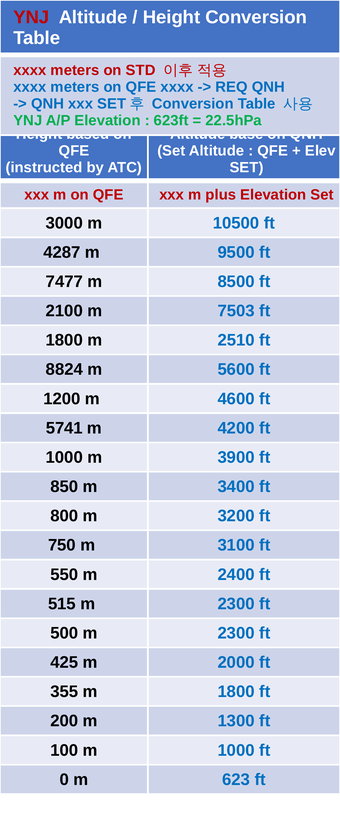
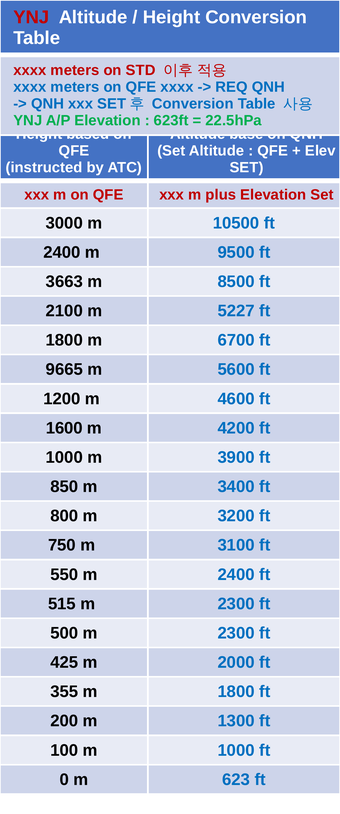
4287: 4287 -> 2400 (62, 252)
7477: 7477 -> 3663 (64, 281)
7503: 7503 -> 5227 (236, 311)
2510: 2510 -> 6700 (236, 340)
8824: 8824 -> 9665 (64, 369)
5741: 5741 -> 1600 (64, 428)
